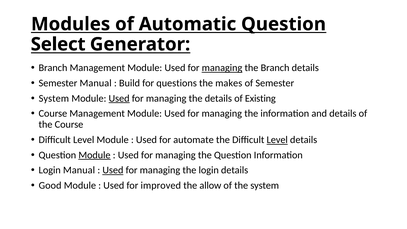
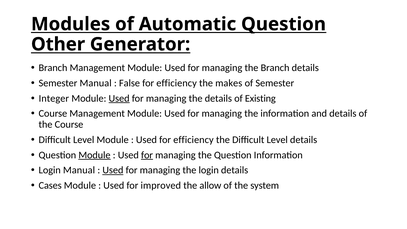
Select: Select -> Other (58, 44)
managing underline: present -> none (222, 68)
Build: Build -> False (130, 83)
questions: questions -> efficiency (177, 83)
System: System -> Integer (54, 98)
Used for automate: automate -> efficiency (193, 140)
Level underline: present -> none (277, 140)
for underline: none -> present (147, 155)
Good: Good -> Cases (50, 185)
